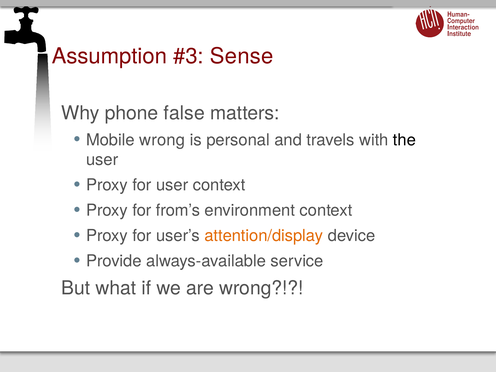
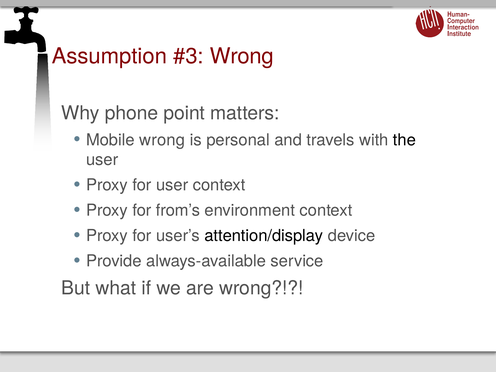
Sense: Sense -> Wrong (242, 56)
false: false -> point (184, 113)
attention/display colour: orange -> black (264, 236)
